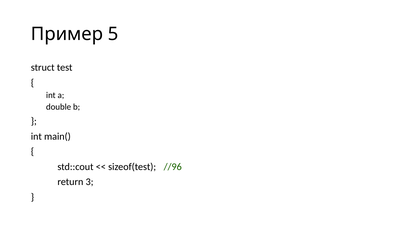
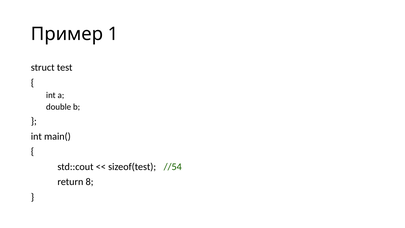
5: 5 -> 1 (113, 34)
//96: //96 -> //54 (173, 167)
3: 3 -> 8 (90, 182)
